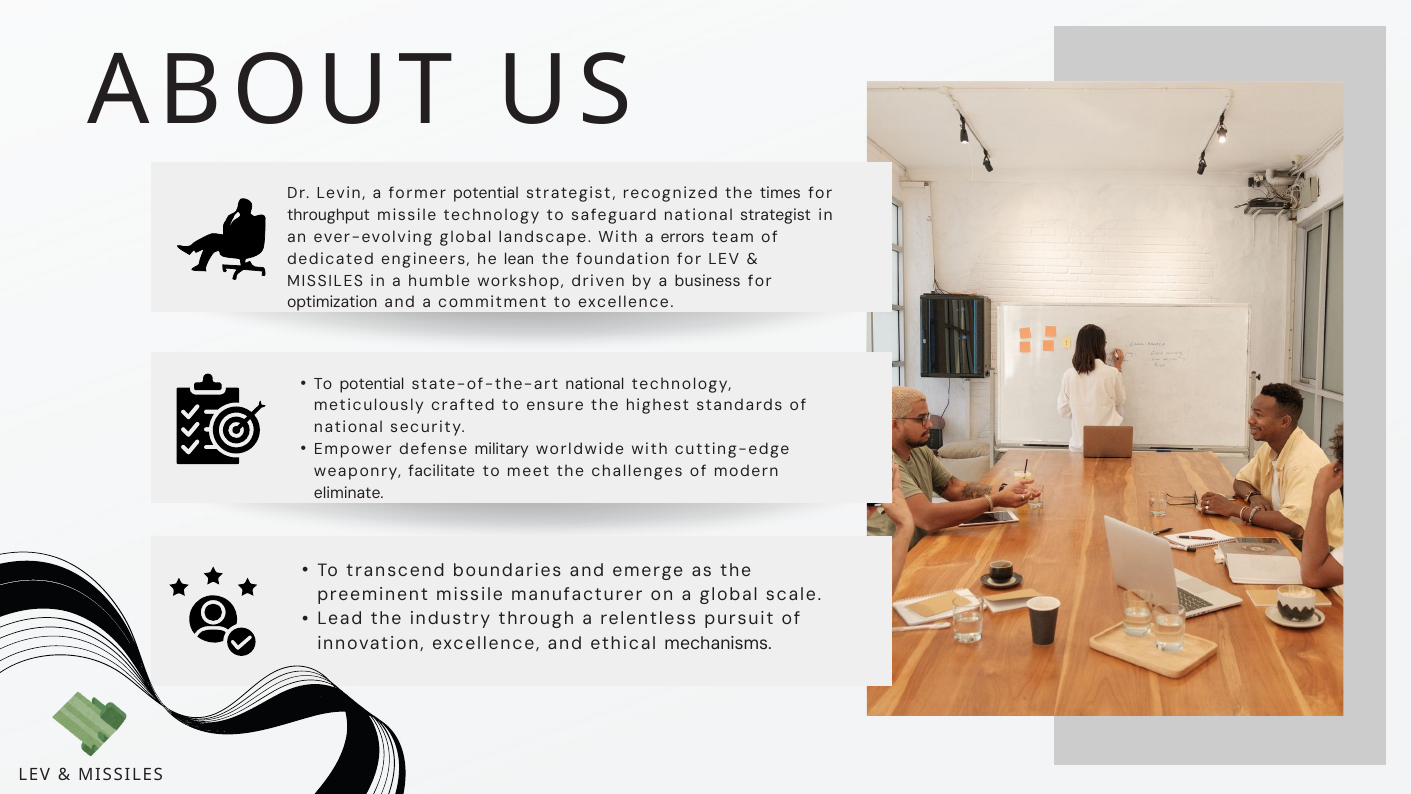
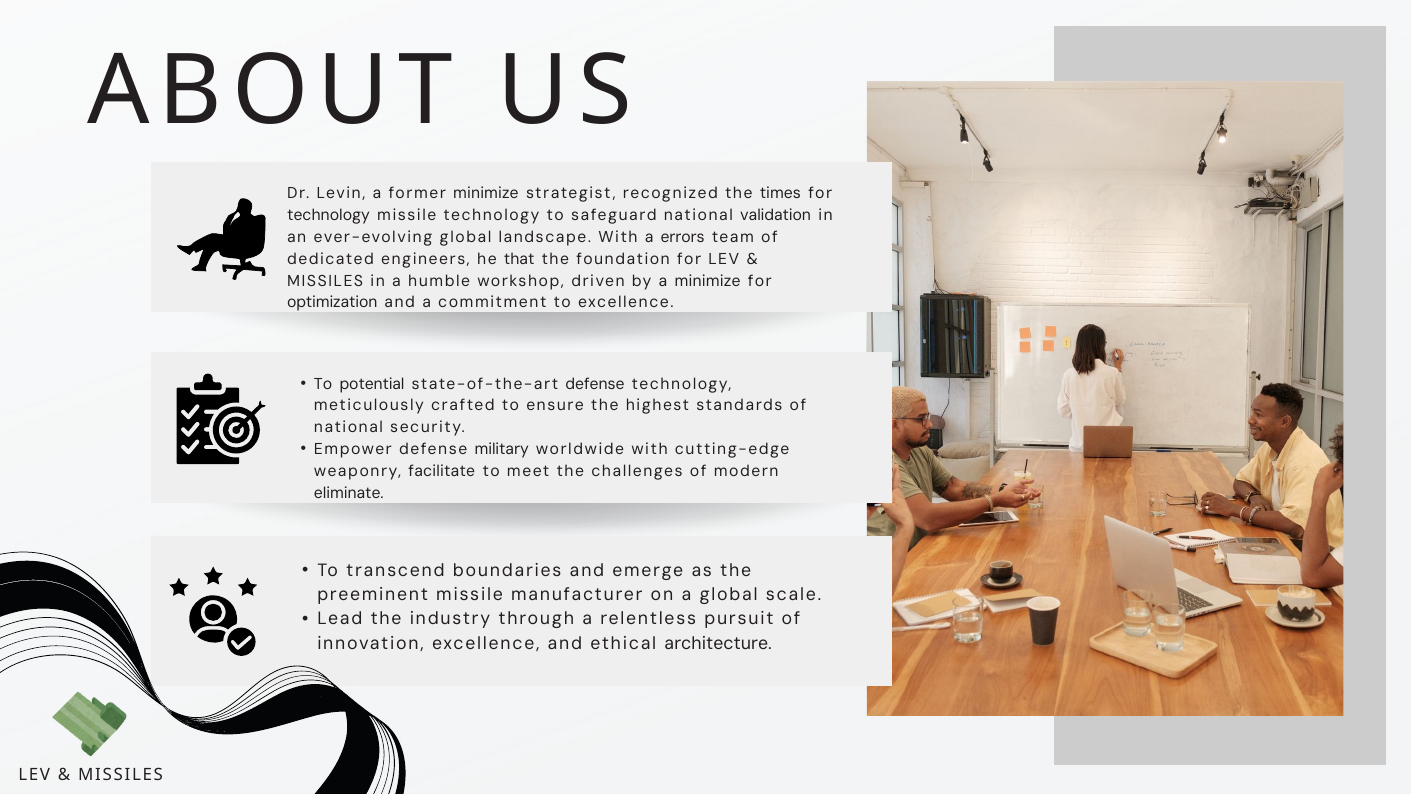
former potential: potential -> minimize (486, 194)
throughput: throughput -> technology (329, 215)
national strategist: strategist -> validation (776, 215)
lean: lean -> that (519, 259)
a business: business -> minimize (708, 281)
state-of-the-art national: national -> defense (595, 384)
mechanisms: mechanisms -> architecture (718, 643)
